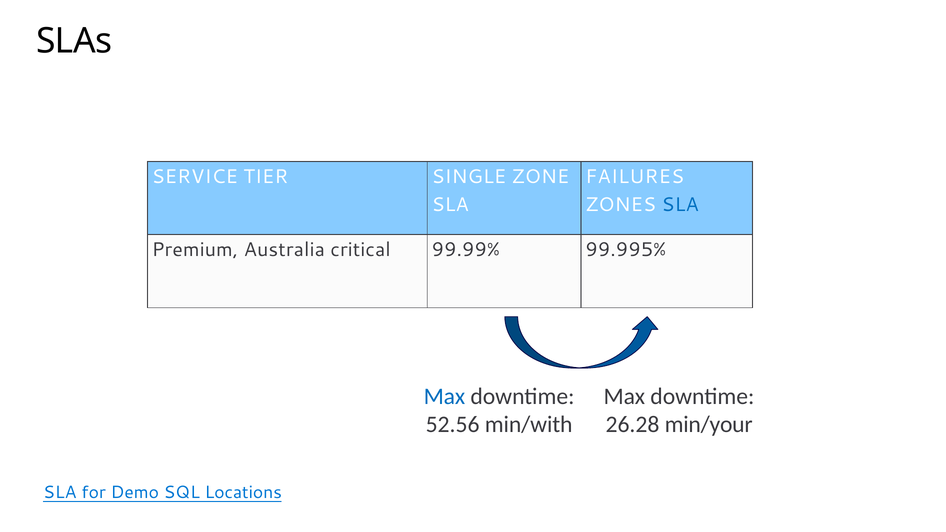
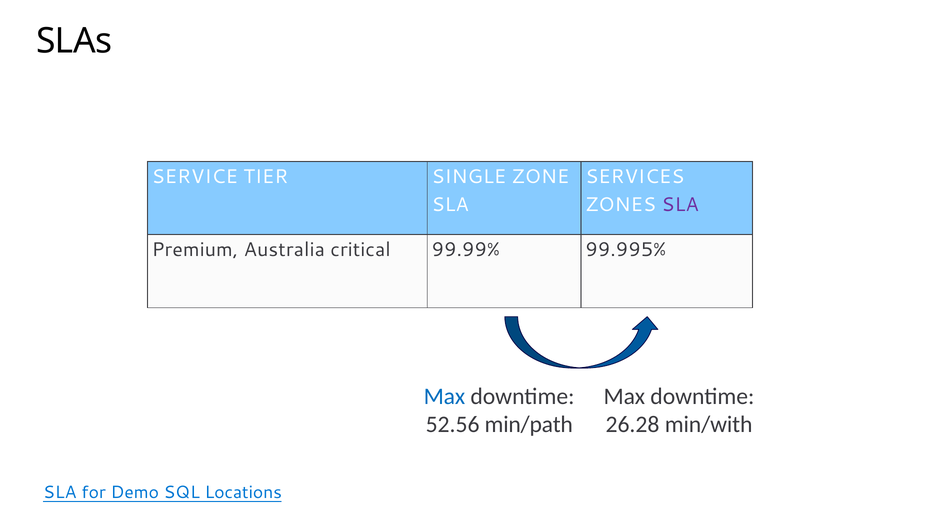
FAILURES: FAILURES -> SERVICES (635, 177)
SLA colour: blue -> purple (680, 205)
min/with: min/with -> min/path (529, 425)
min/your: min/your -> min/with (709, 425)
